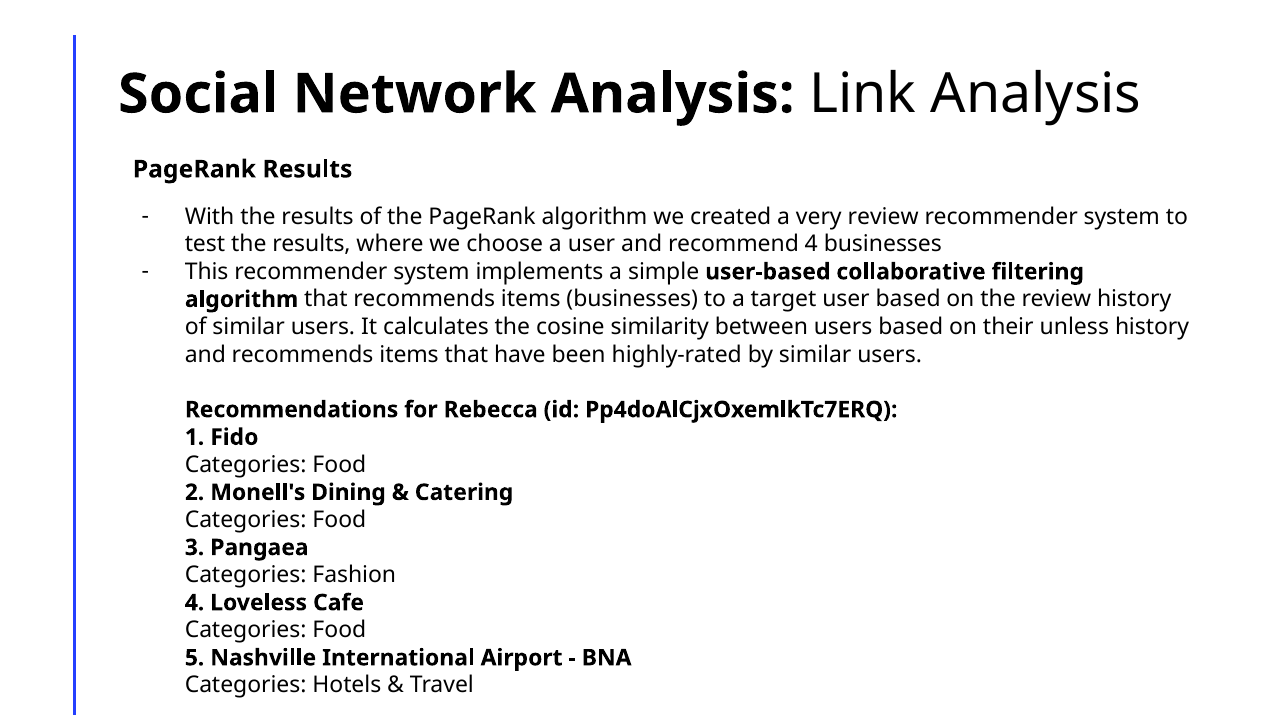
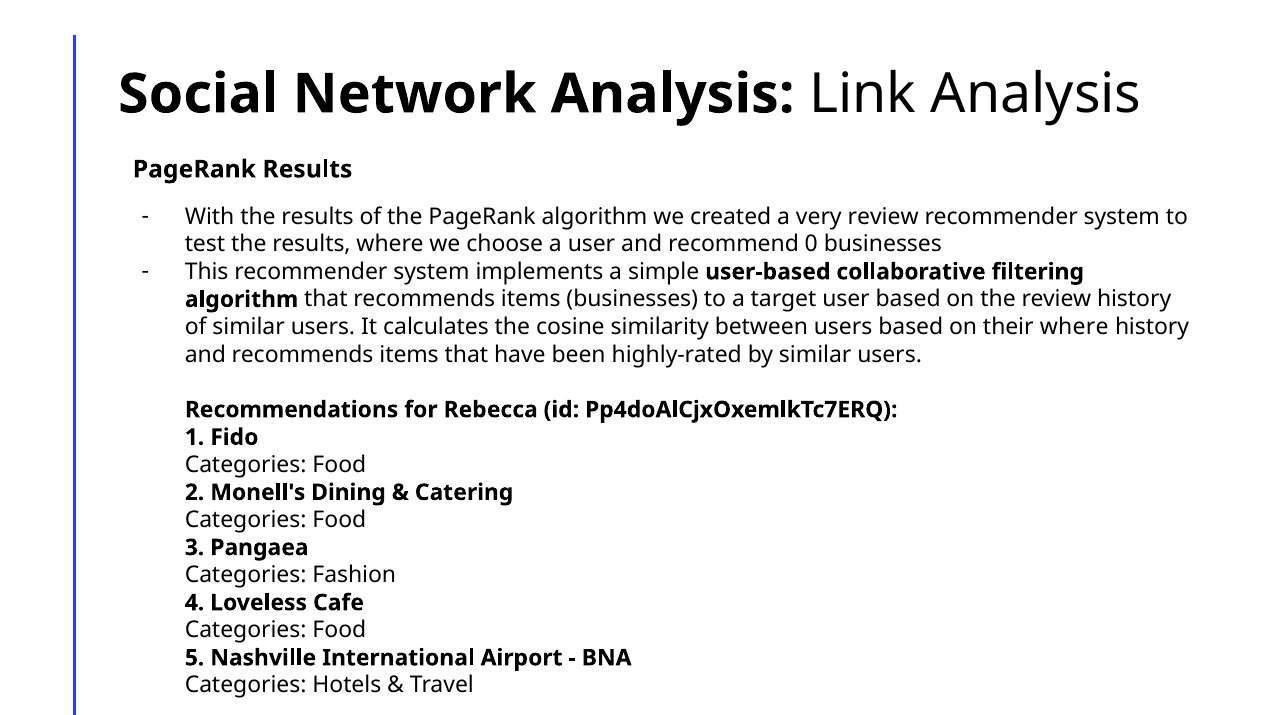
recommend 4: 4 -> 0 (811, 244)
their unless: unless -> where (1074, 327)
